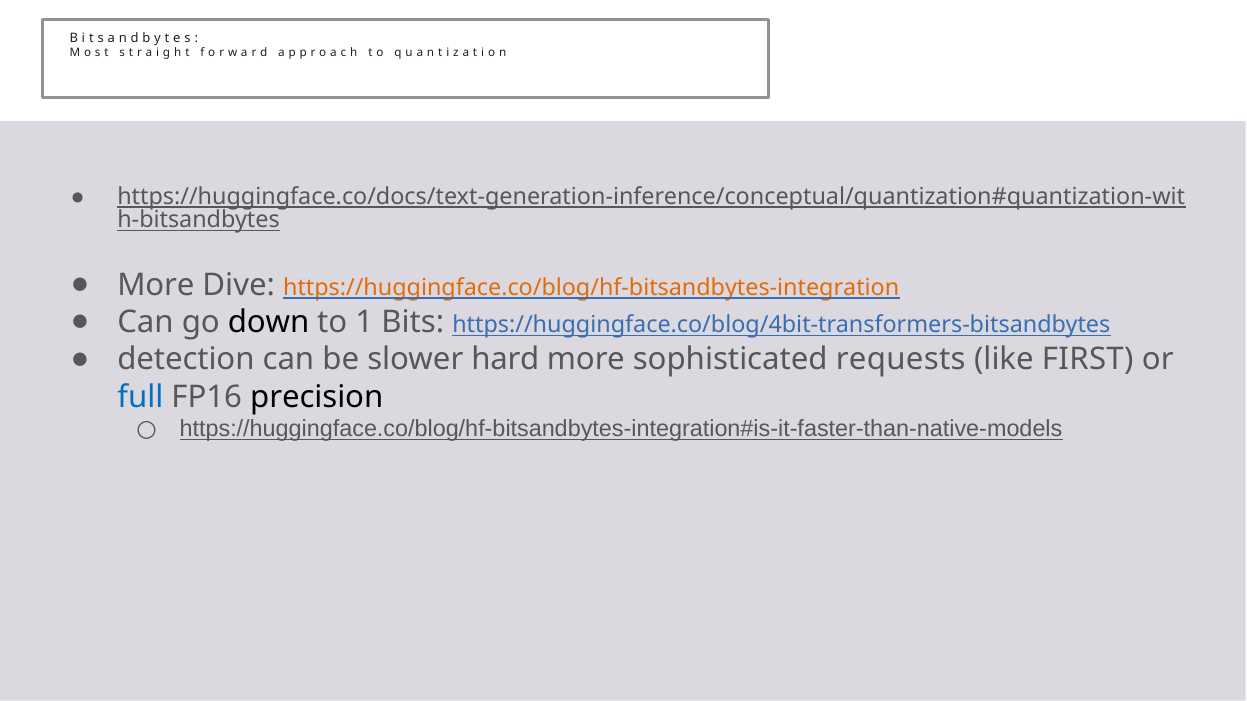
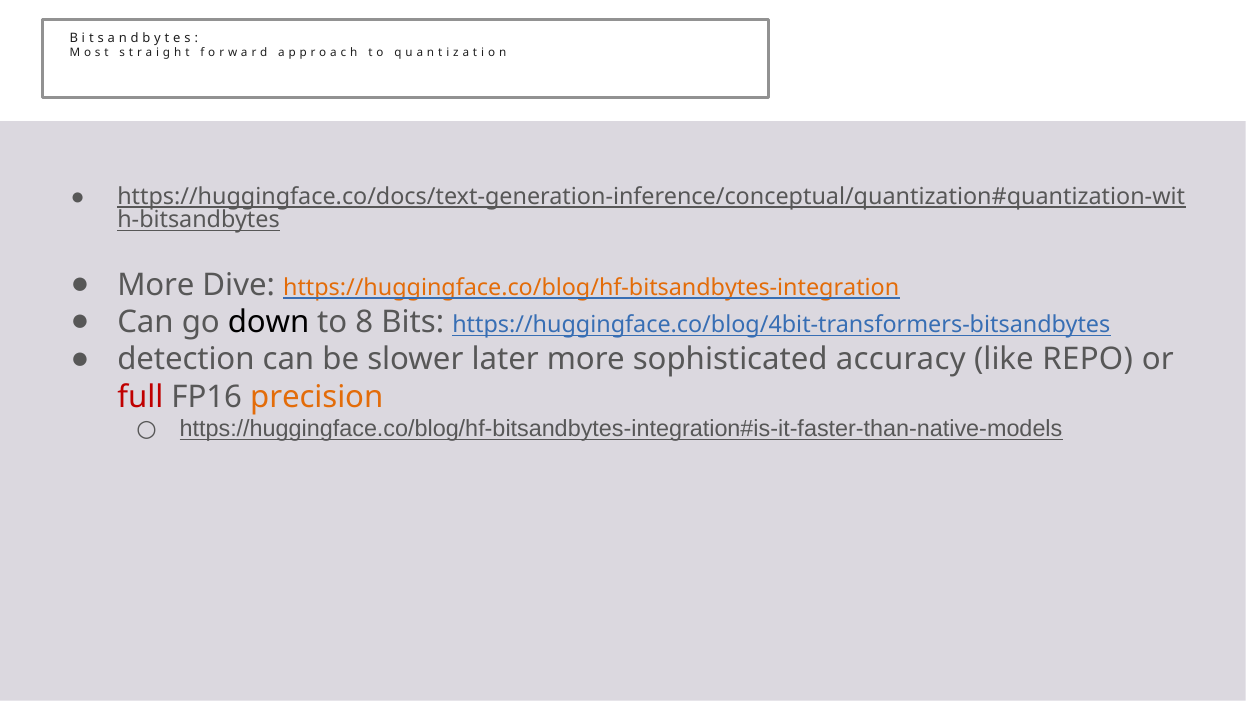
1: 1 -> 8 (364, 322)
hard: hard -> later (505, 360)
requests: requests -> accuracy (901, 360)
FIRST: FIRST -> REPO (1088, 360)
full colour: blue -> red (140, 397)
precision colour: black -> orange (317, 397)
